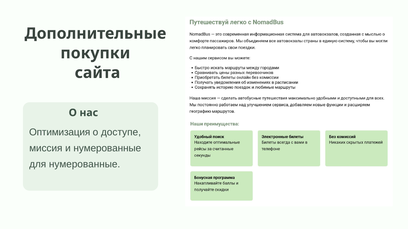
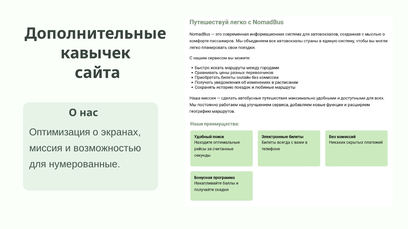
покупки: покупки -> кавычек (95, 53)
доступе: доступе -> экранах (121, 132)
и нумерованные: нумерованные -> возможностью (107, 149)
